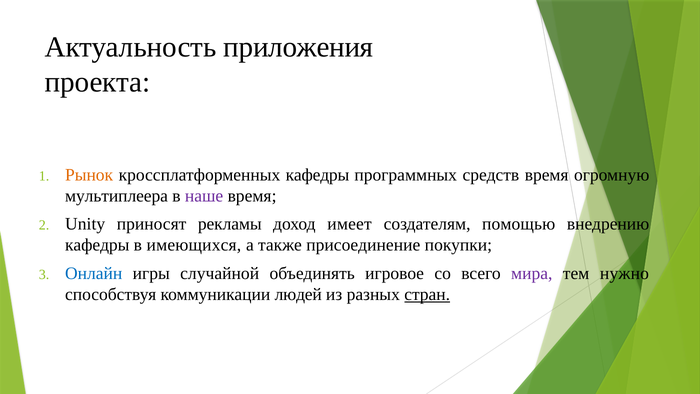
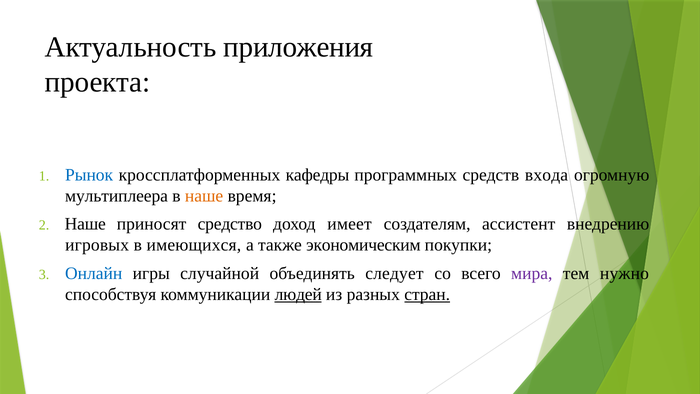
Рынок colour: orange -> blue (89, 175)
средств время: время -> входа (547, 175)
наше colour: purple -> orange (204, 196)
Unity: Unity -> Наше (85, 224)
рекламы: рекламы -> средство (230, 224)
помощью: помощью -> ассистент (519, 224)
кафедры: кафедры -> игровых (97, 245)
присоединение: присоединение -> экономическим (363, 245)
игровое: игровое -> следует (394, 273)
людей underline: none -> present (298, 294)
